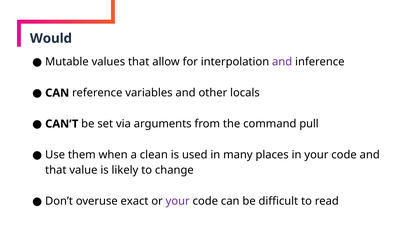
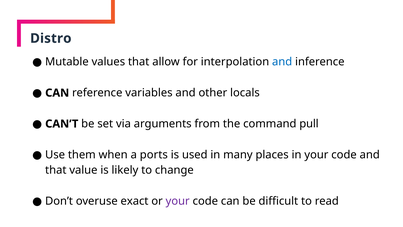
Would: Would -> Distro (51, 38)
and colour: purple -> blue (282, 62)
clean: clean -> ports (154, 155)
